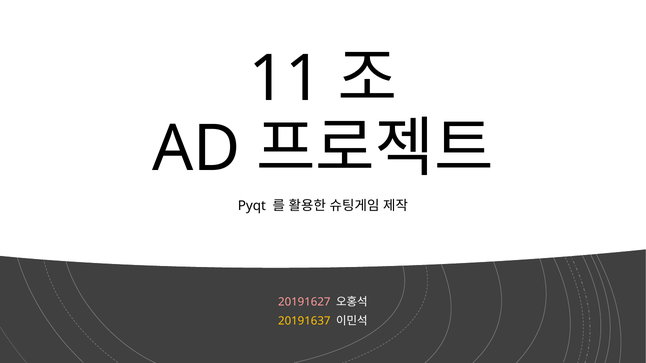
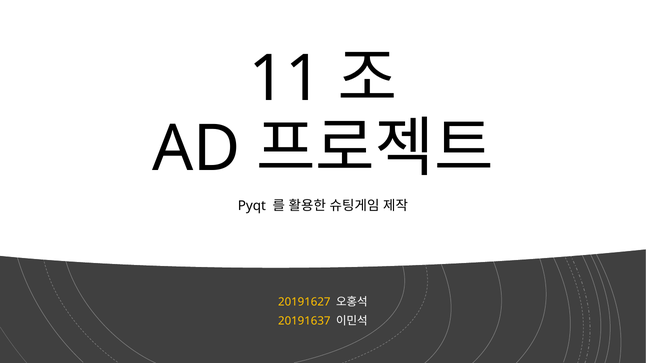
20191627 colour: pink -> yellow (304, 302)
